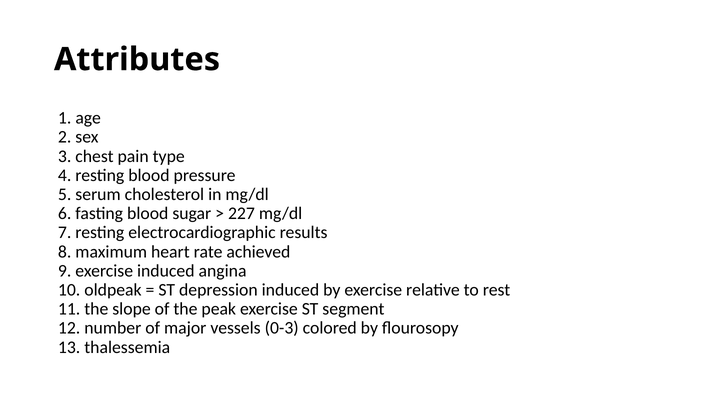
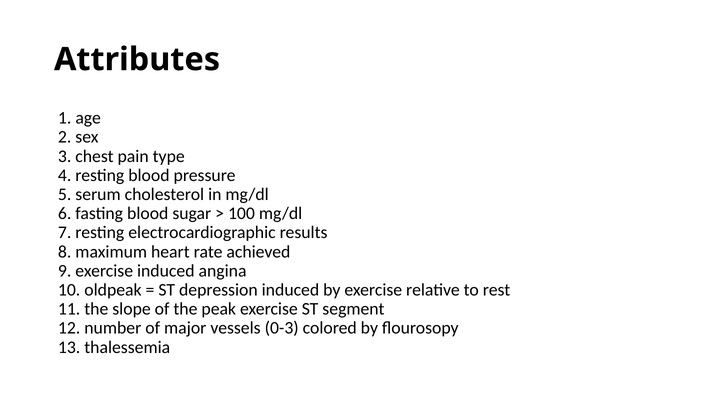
227: 227 -> 100 (241, 214)
